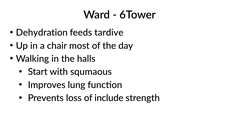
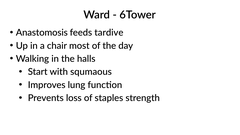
Dehydration: Dehydration -> Anastomosis (42, 33)
include: include -> staples (109, 98)
